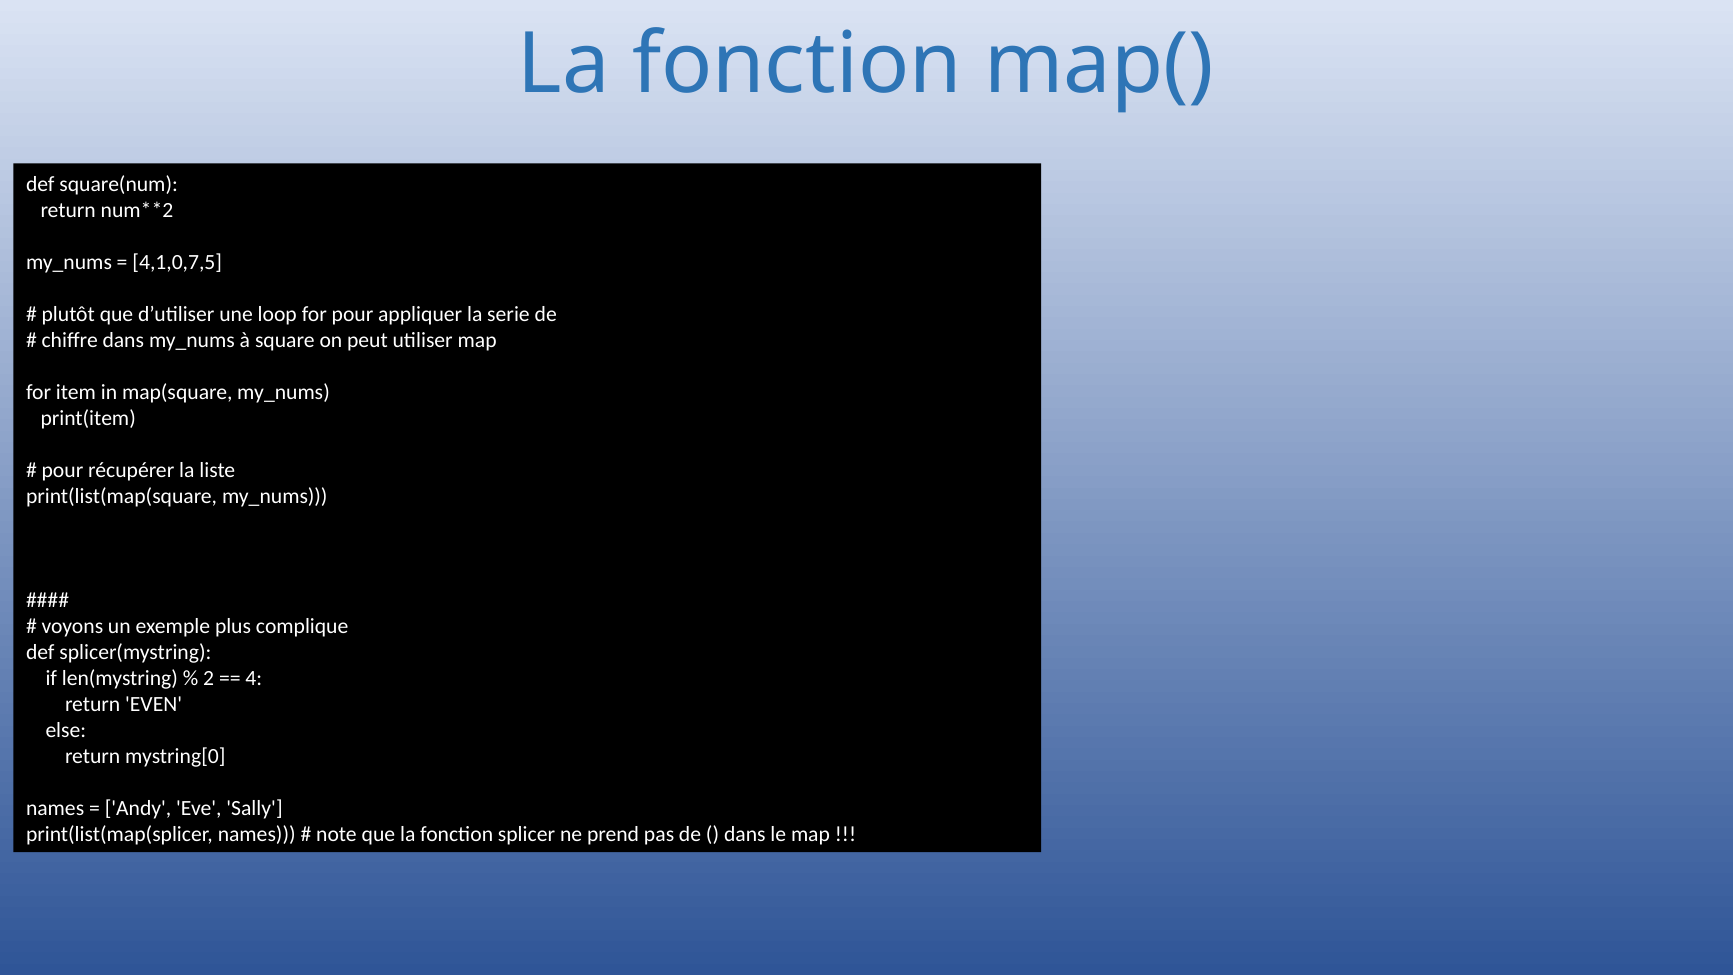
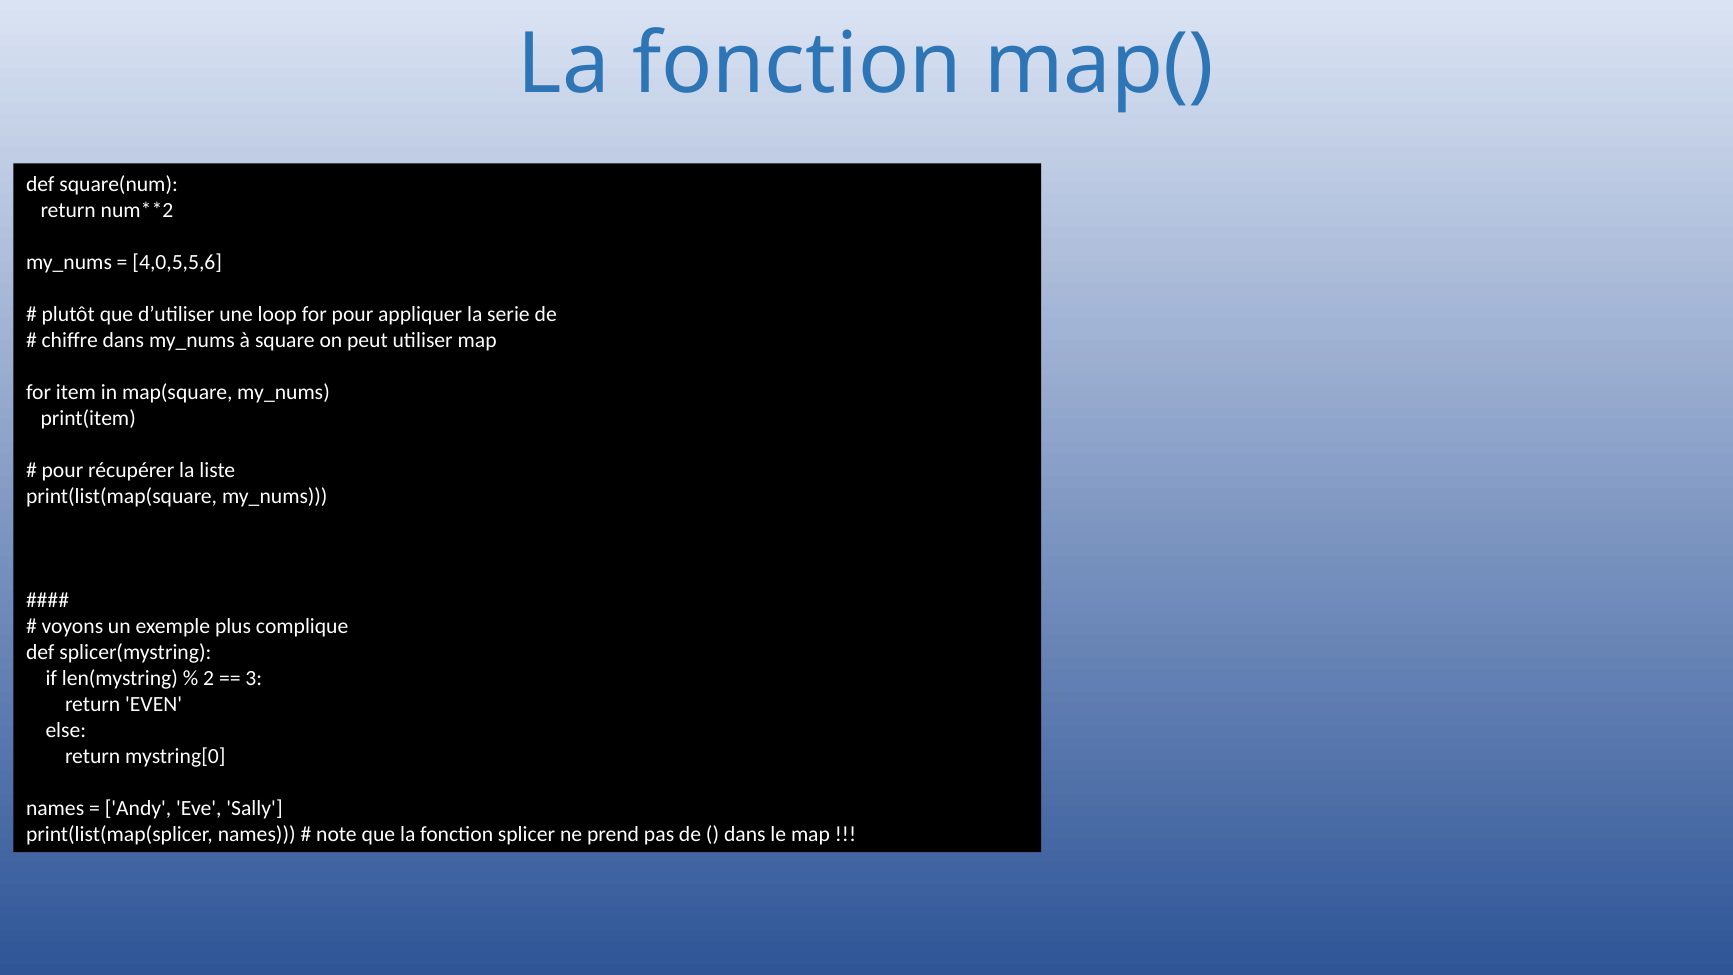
4,1,0,7,5: 4,1,0,7,5 -> 4,0,5,5,6 (177, 262)
4: 4 -> 3 (254, 678)
